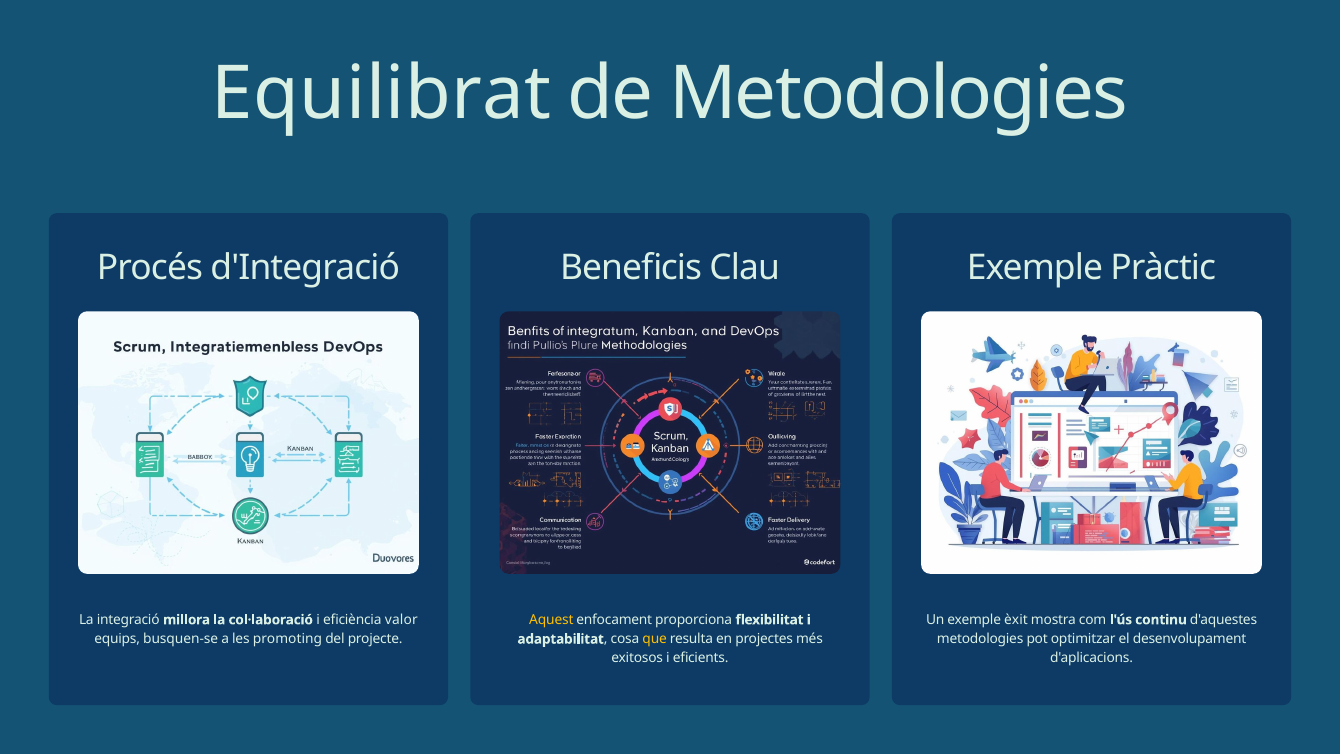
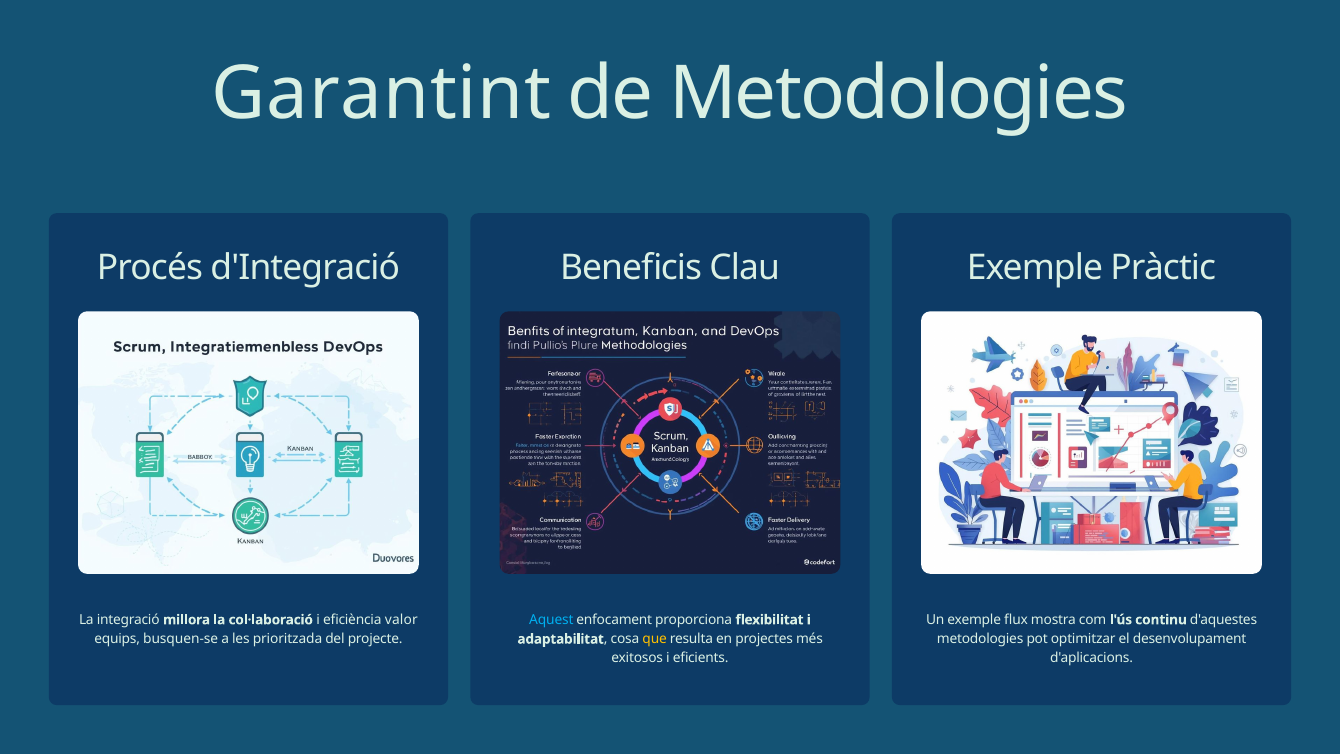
Equilibrat: Equilibrat -> Garantint (382, 94)
èxit: èxit -> flux (1016, 620)
Aquest colour: yellow -> light blue (551, 620)
promoting: promoting -> prioritzada (288, 639)
